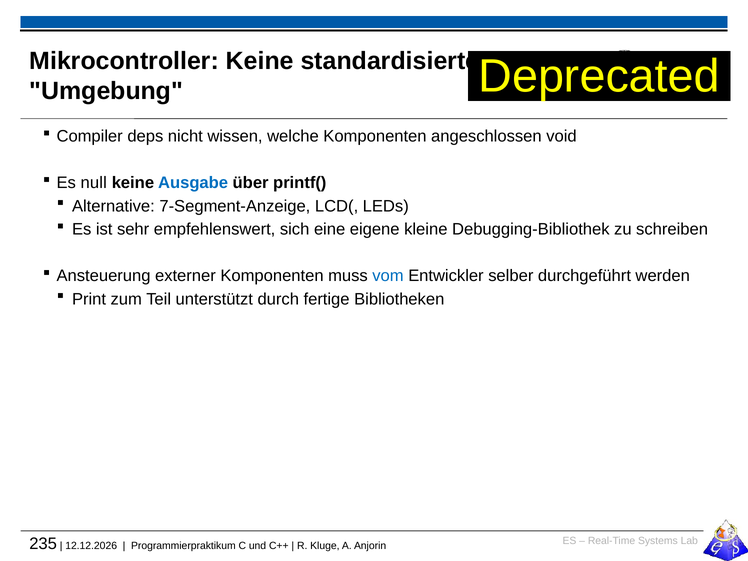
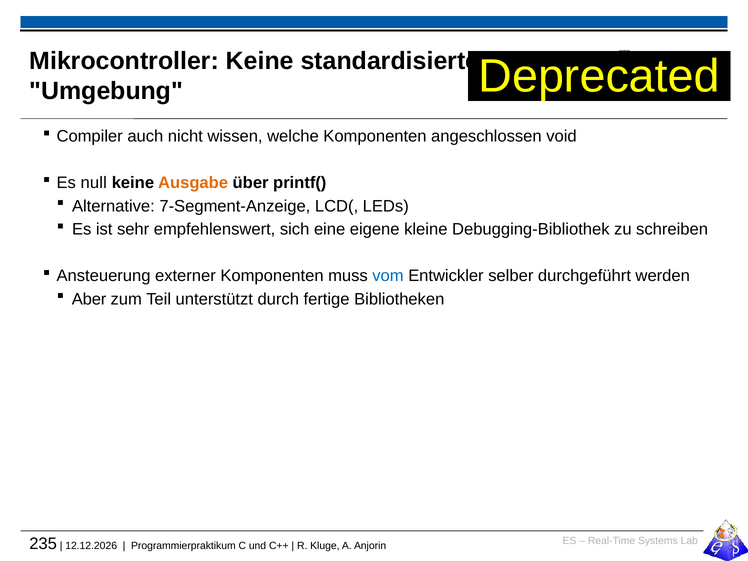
deps: deps -> auch (145, 136)
Ausgabe colour: blue -> orange (193, 183)
Print: Print -> Aber (89, 299)
